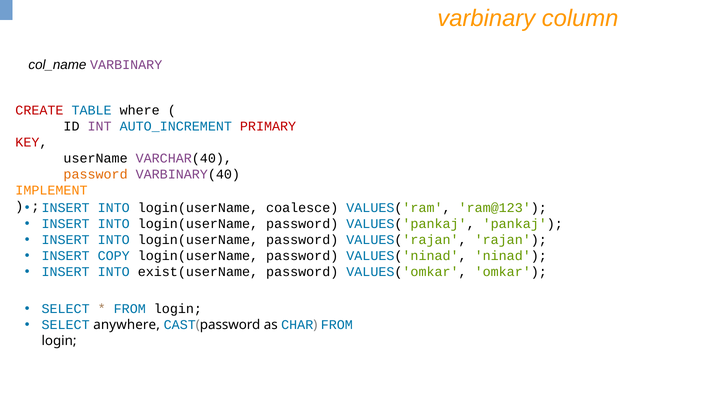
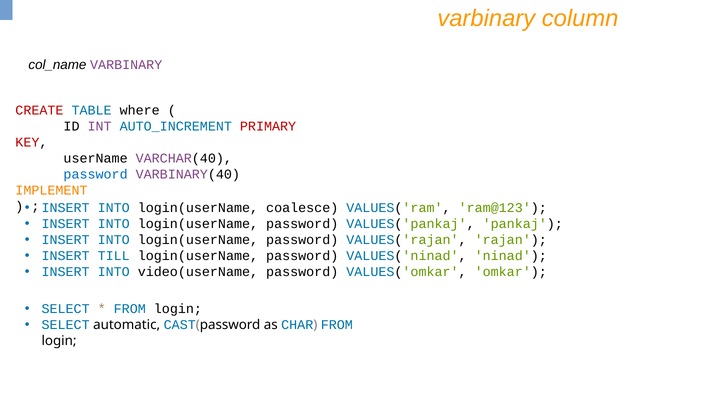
password colour: orange -> blue (96, 175)
COPY: COPY -> TILL (114, 256)
exist(userName: exist(userName -> video(userName (198, 272)
anywhere: anywhere -> automatic (127, 325)
